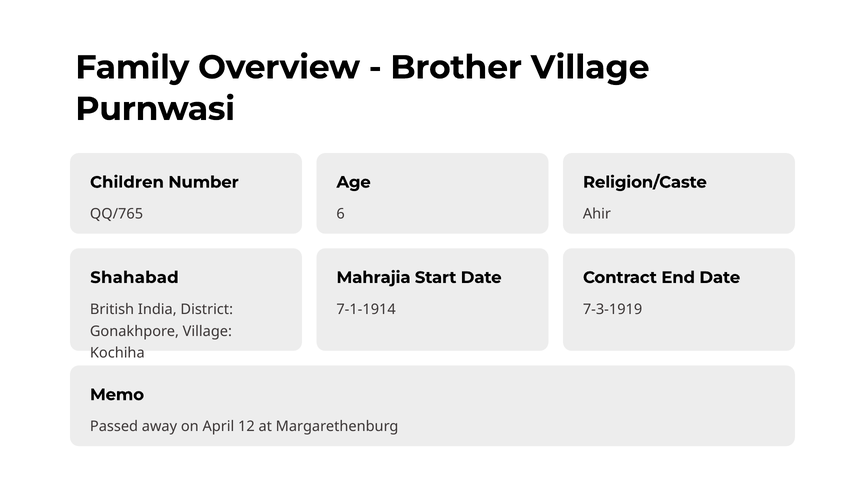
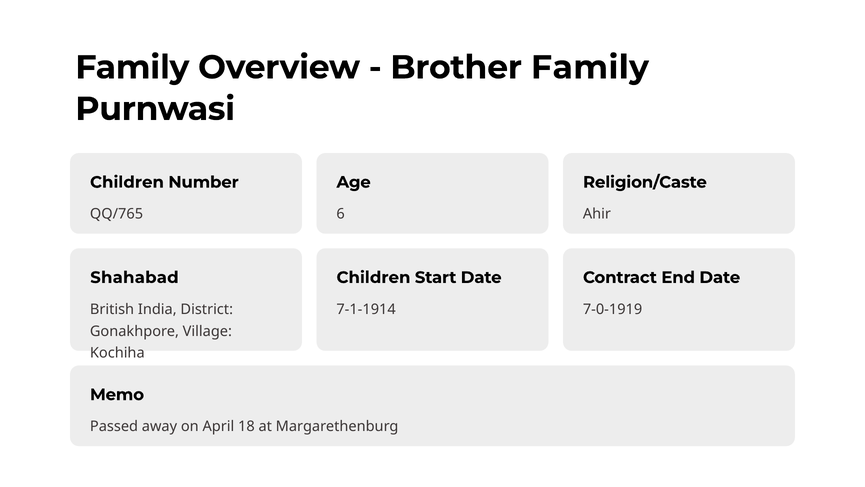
Brother Village: Village -> Family (590, 67)
Mahrajia: Mahrajia -> Children (373, 277)
7-3-1919: 7-3-1919 -> 7-0-1919 (613, 309)
12: 12 -> 18 (246, 426)
